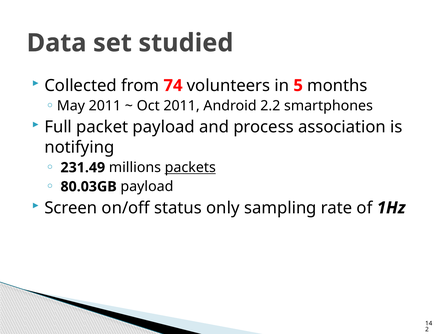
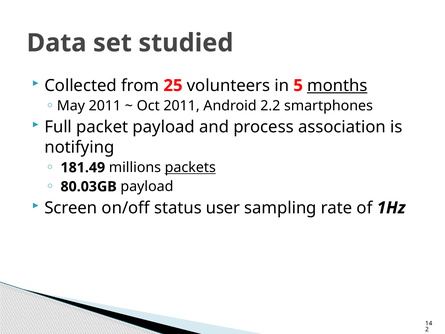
74: 74 -> 25 (173, 85)
months underline: none -> present (337, 85)
231.49: 231.49 -> 181.49 (83, 167)
only: only -> user (223, 208)
